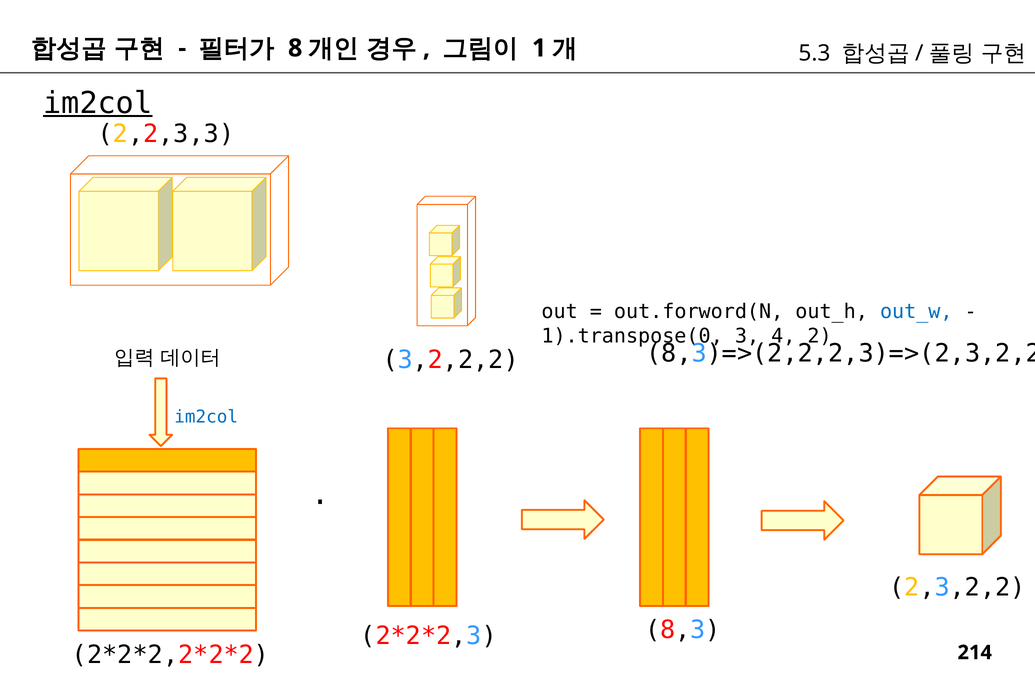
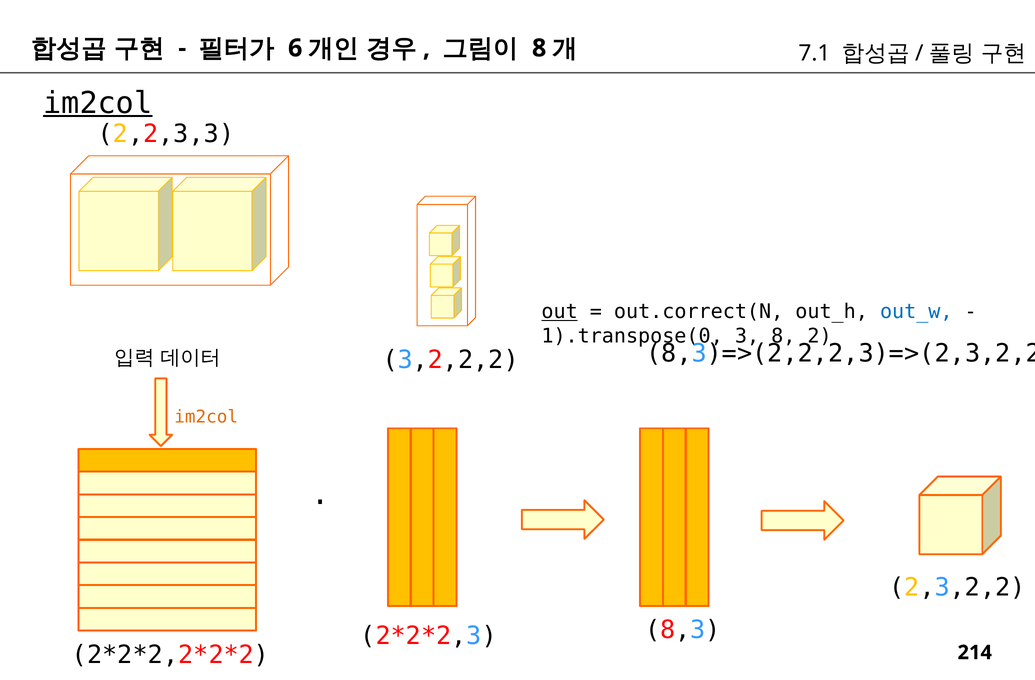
8: 8 -> 6 (295, 48)
1: 1 -> 8 (539, 48)
5.3: 5.3 -> 7.1 (814, 53)
out underline: none -> present (560, 312)
out.forword(N: out.forword(N -> out.correct(N (699, 312)
3 4: 4 -> 8 (783, 336)
im2col colour: blue -> orange (206, 417)
